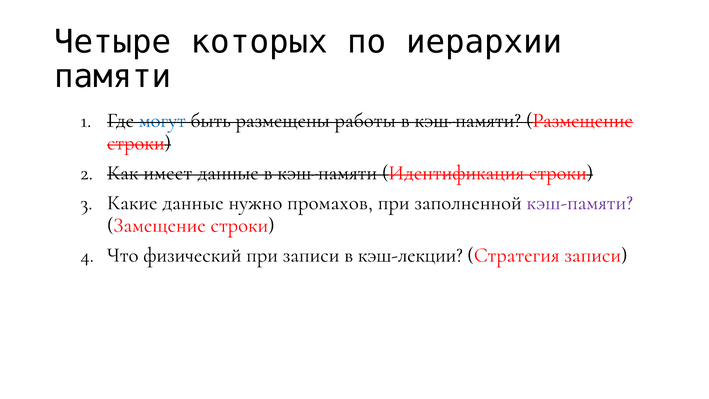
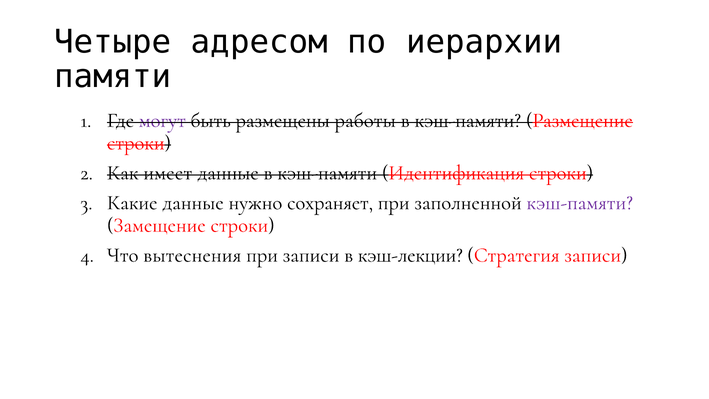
которых: которых -> адресом (259, 42)
могут colour: blue -> purple (162, 120)
промахов: промахов -> сохраняет (330, 202)
физический: физический -> вытеснения (192, 255)
